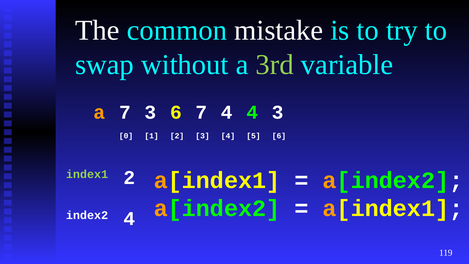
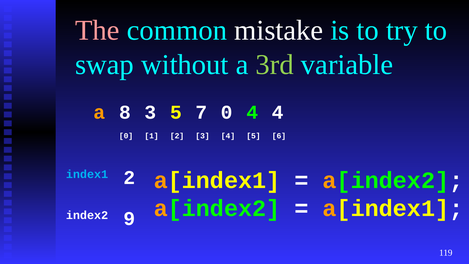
The colour: white -> pink (97, 30)
a 7: 7 -> 8 (125, 112)
3 6: 6 -> 5 (176, 112)
7 4: 4 -> 0 (227, 112)
4 3: 3 -> 4 (278, 112)
index1 colour: light green -> light blue (87, 174)
index2 4: 4 -> 9 (129, 218)
